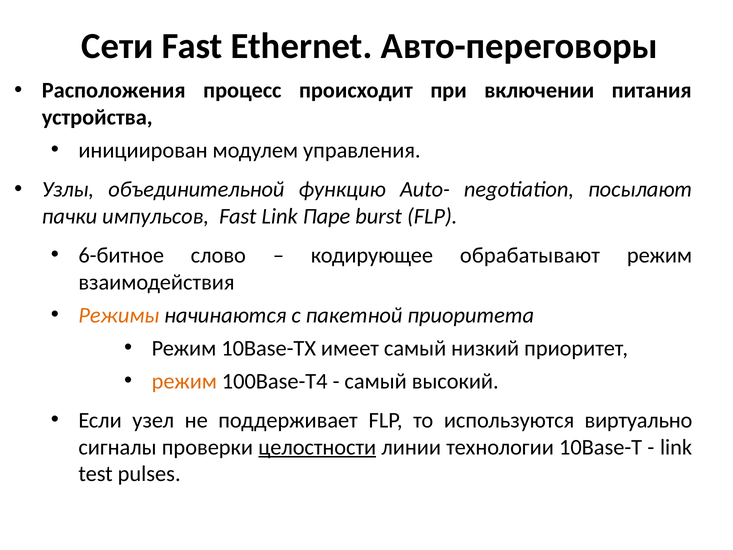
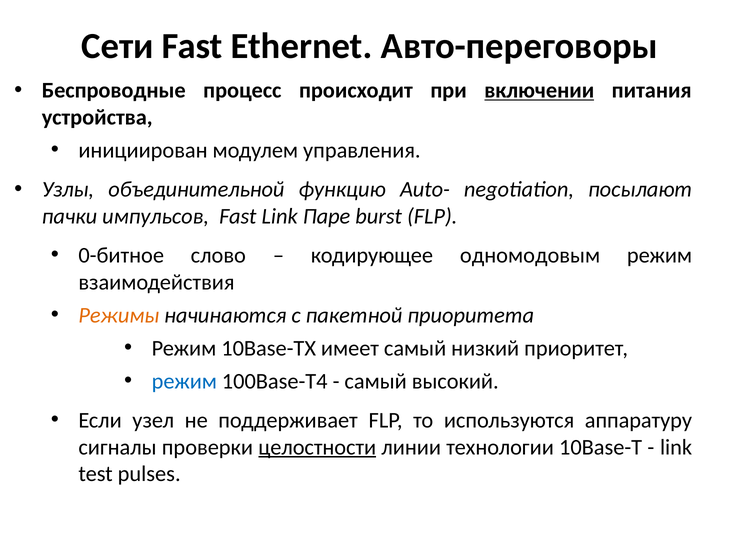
Расположения: Расположения -> Беспроводные (114, 90)
включении underline: none -> present (539, 90)
6-битное: 6-битное -> 0-битное (121, 255)
обрабатывают: обрабатывают -> одномодовым (530, 255)
режим colour: orange -> blue (184, 381)
виртуально: виртуально -> аппаратуру (638, 420)
